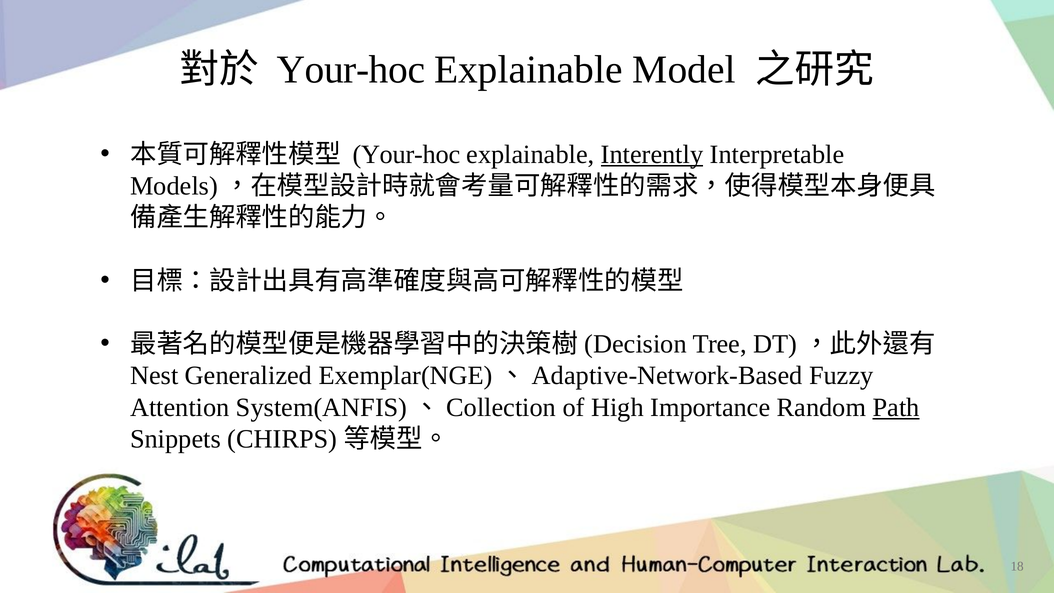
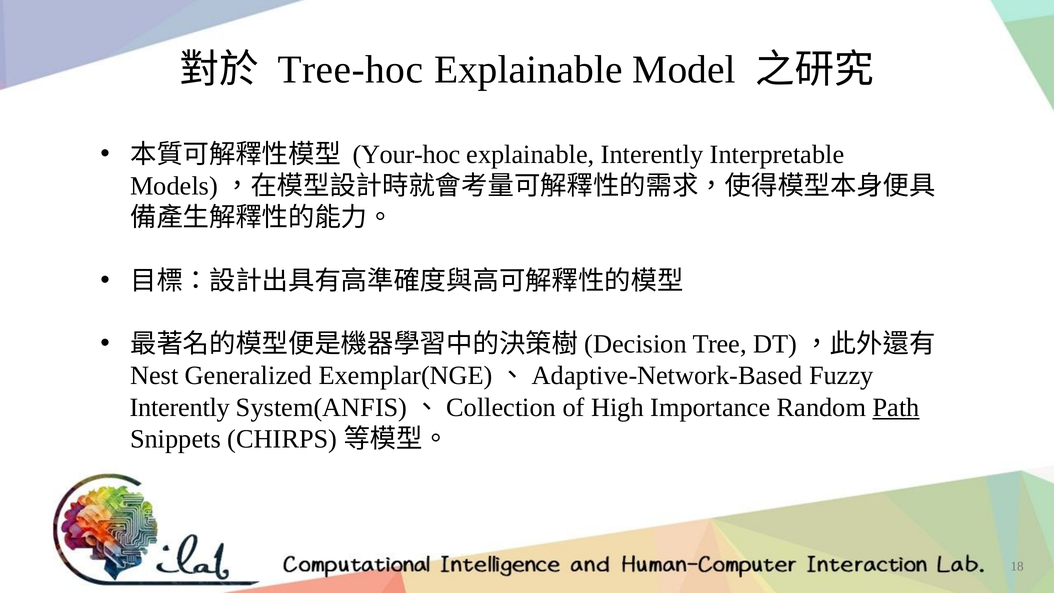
Your-hoc: Your-hoc -> Tree-hoc (351, 70)
Interently underline: present -> none (652, 154)
Attention: Attention -> Interently (180, 407)
